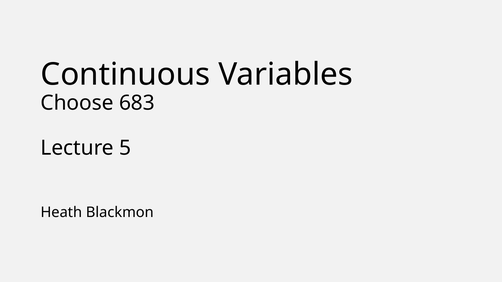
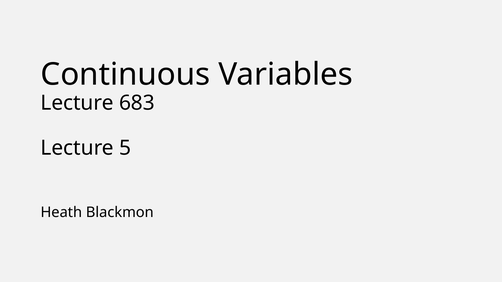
Choose: Choose -> Lecture (77, 103)
